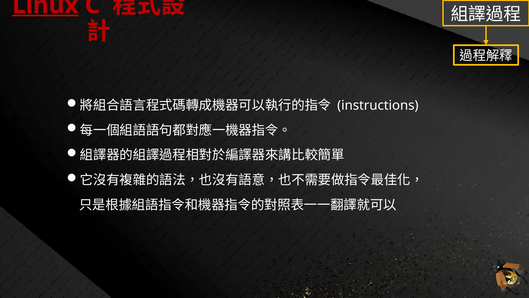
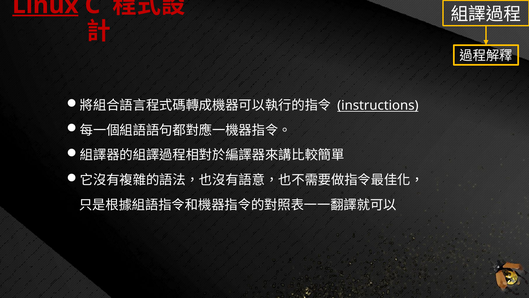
instructions underline: none -> present (378, 105)
